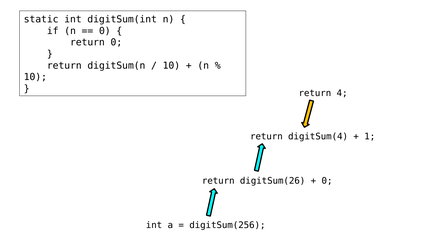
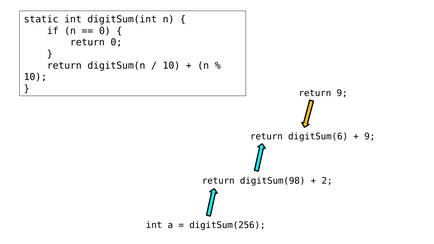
return 4: 4 -> 9 (342, 93)
digitSum(4: digitSum(4 -> digitSum(6 (318, 137)
1: 1 -> 9 (370, 137)
digitSum(26: digitSum(26 -> digitSum(98 (273, 181)
0: 0 -> 2 (327, 181)
